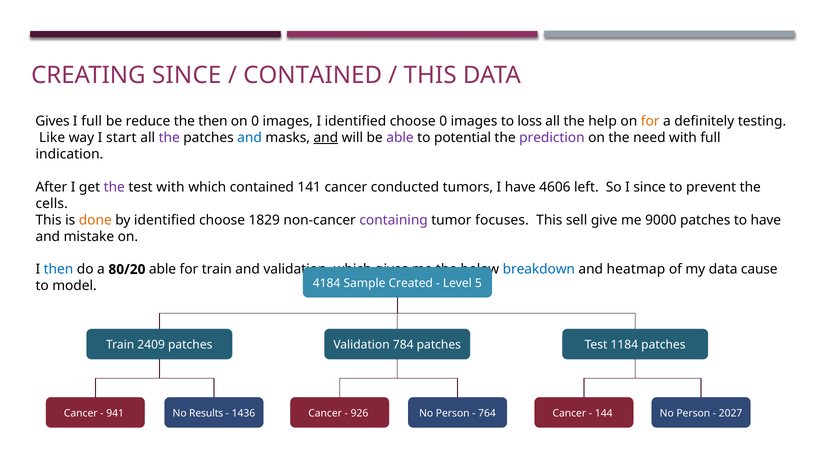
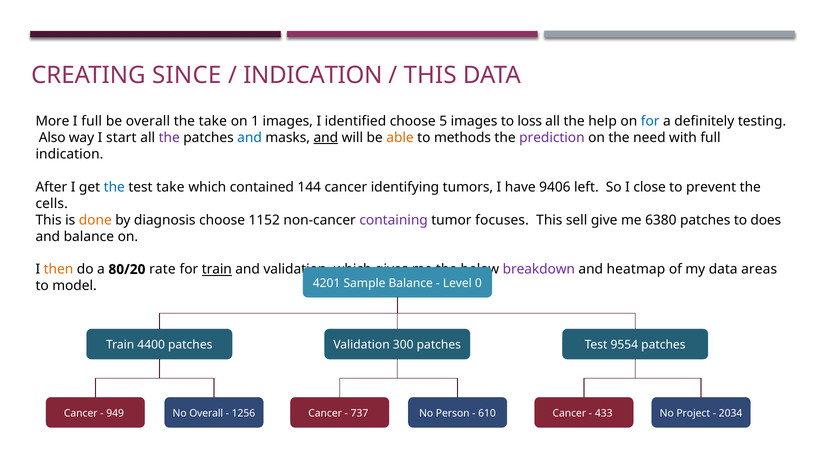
CONTAINED: CONTAINED -> INDICATION (313, 75)
Gives: Gives -> More (52, 121)
be reduce: reduce -> overall (148, 121)
the then: then -> take (213, 121)
on 0: 0 -> 1 (255, 121)
choose 0: 0 -> 5 (443, 121)
for colour: orange -> blue (650, 121)
Like: Like -> Also (52, 138)
able colour: purple -> orange (400, 138)
potential: potential -> methods (463, 138)
the colour: purple -> blue (114, 187)
test with: with -> take (170, 187)
141: 141 -> 144 (309, 187)
conducted: conducted -> identifying (405, 187)
4606: 4606 -> 9406 (555, 187)
I since: since -> close (650, 187)
by identified: identified -> diagnosis (165, 220)
1829: 1829 -> 1152 (264, 220)
9000: 9000 -> 6380 (661, 220)
to have: have -> does (766, 220)
and mistake: mistake -> balance (89, 237)
then colour: blue -> orange (58, 269)
80/20 able: able -> rate (162, 269)
train underline: none -> present (217, 269)
breakdown colour: blue -> purple (539, 269)
cause: cause -> areas (759, 269)
4184: 4184 -> 4201 (327, 283)
Sample Created: Created -> Balance (411, 283)
5: 5 -> 0 (478, 283)
2409: 2409 -> 4400 (151, 345)
784: 784 -> 300 (403, 345)
1184: 1184 -> 9554 (624, 345)
941: 941 -> 949 (115, 413)
No Results: Results -> Overall (206, 413)
1436: 1436 -> 1256 (243, 413)
926: 926 -> 737 (360, 413)
764: 764 -> 610 (487, 413)
144: 144 -> 433 (604, 413)
Person: Person -> Project (693, 413)
2027: 2027 -> 2034 (731, 413)
